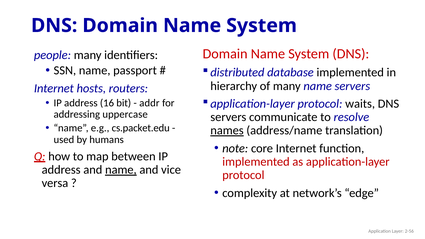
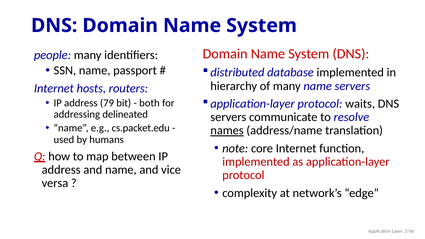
16: 16 -> 79 (107, 103)
addr: addr -> both (149, 103)
uppercase: uppercase -> delineated (125, 114)
name underline: present -> none (121, 170)
